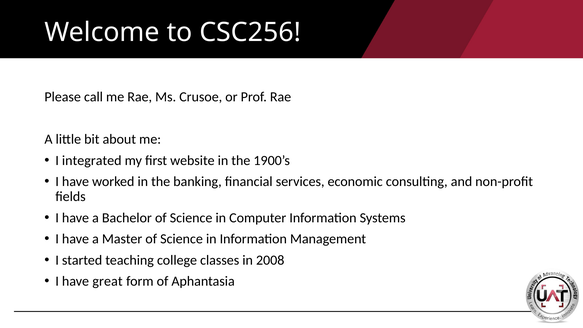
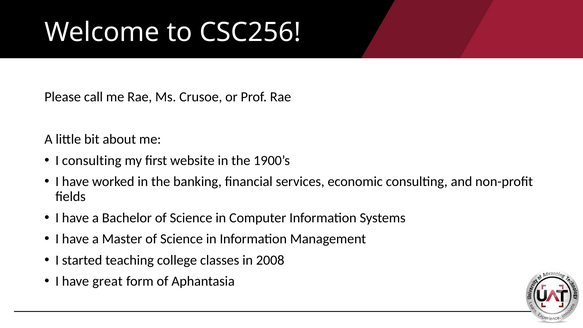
I integrated: integrated -> consulting (92, 160)
